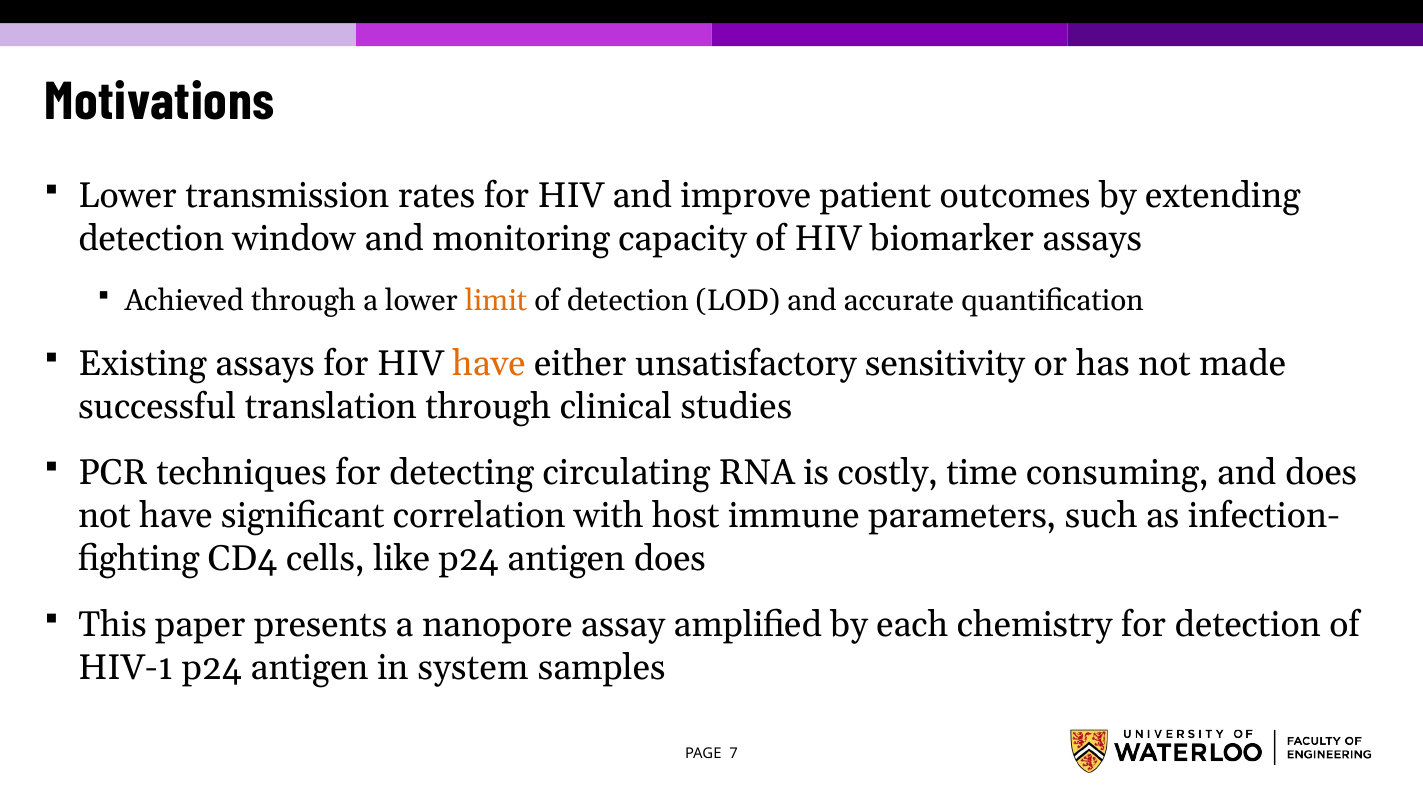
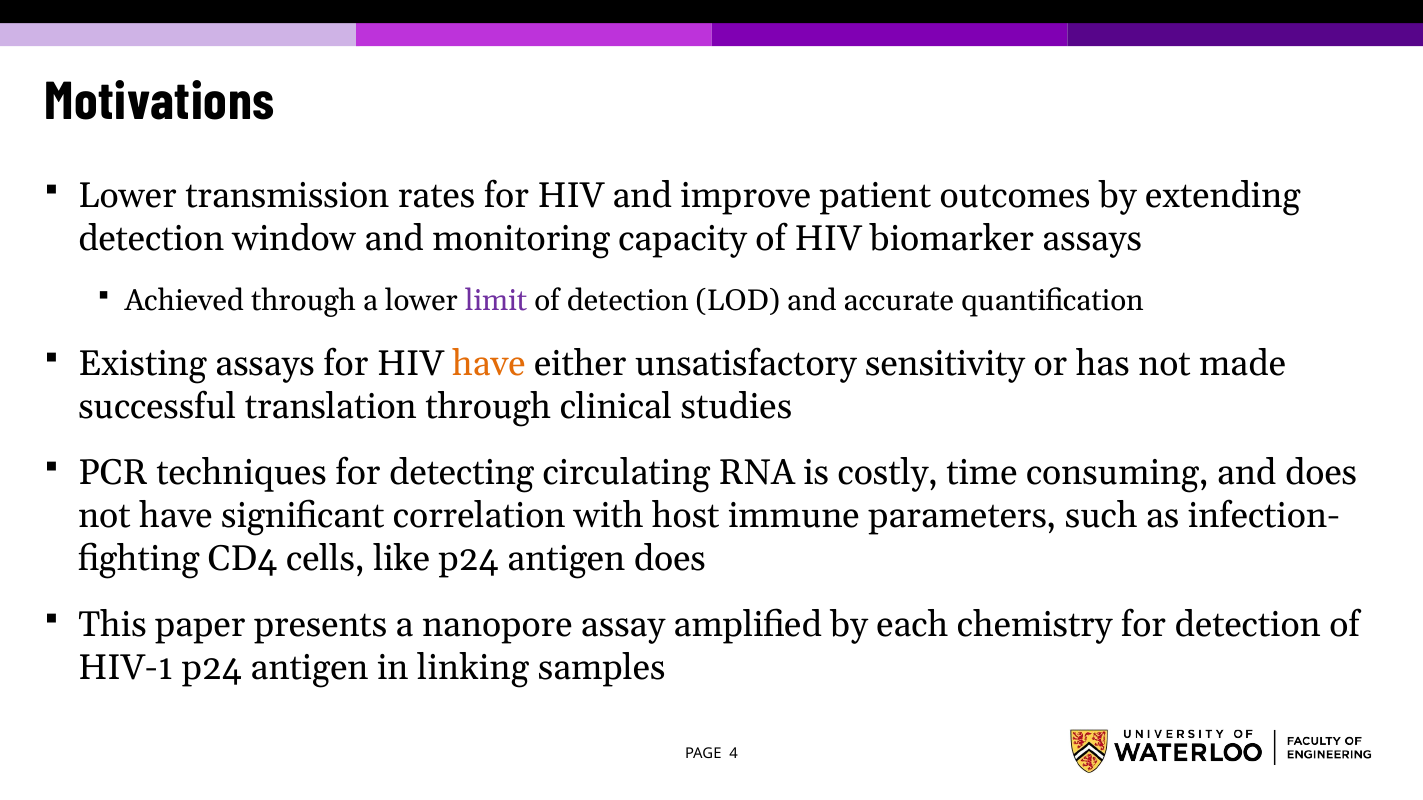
limit colour: orange -> purple (496, 301)
system: system -> linking (473, 668)
7: 7 -> 4 (734, 754)
